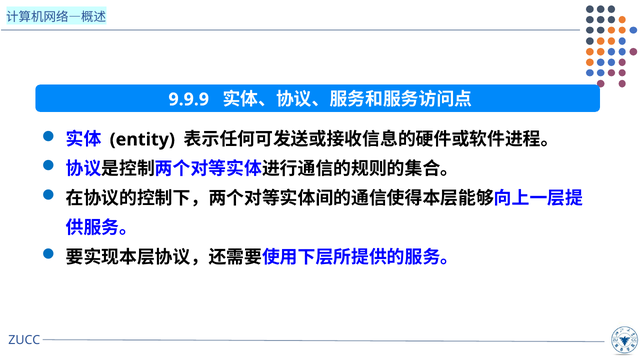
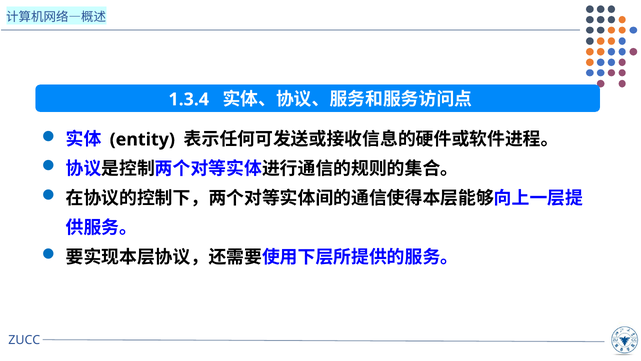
9.9.9: 9.9.9 -> 1.3.4 (189, 99)
